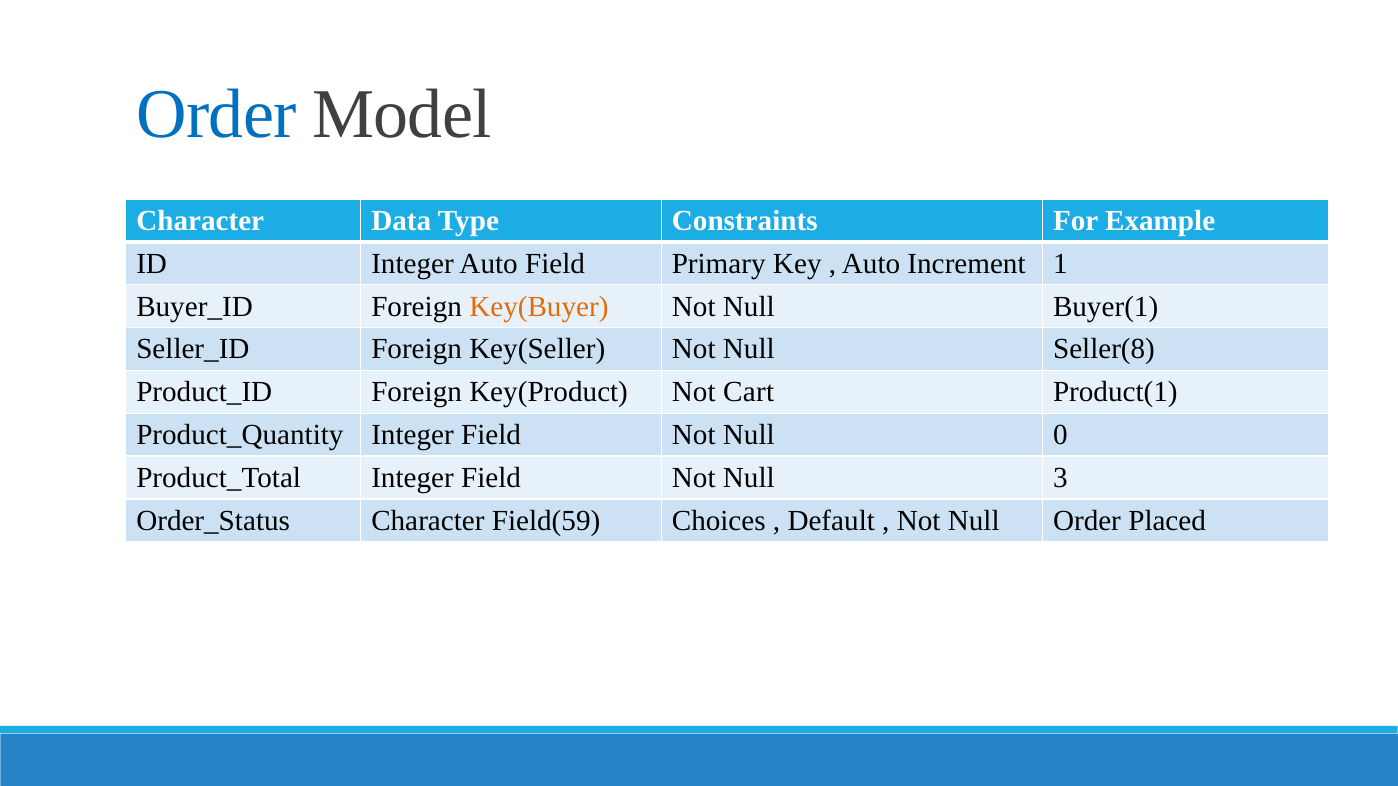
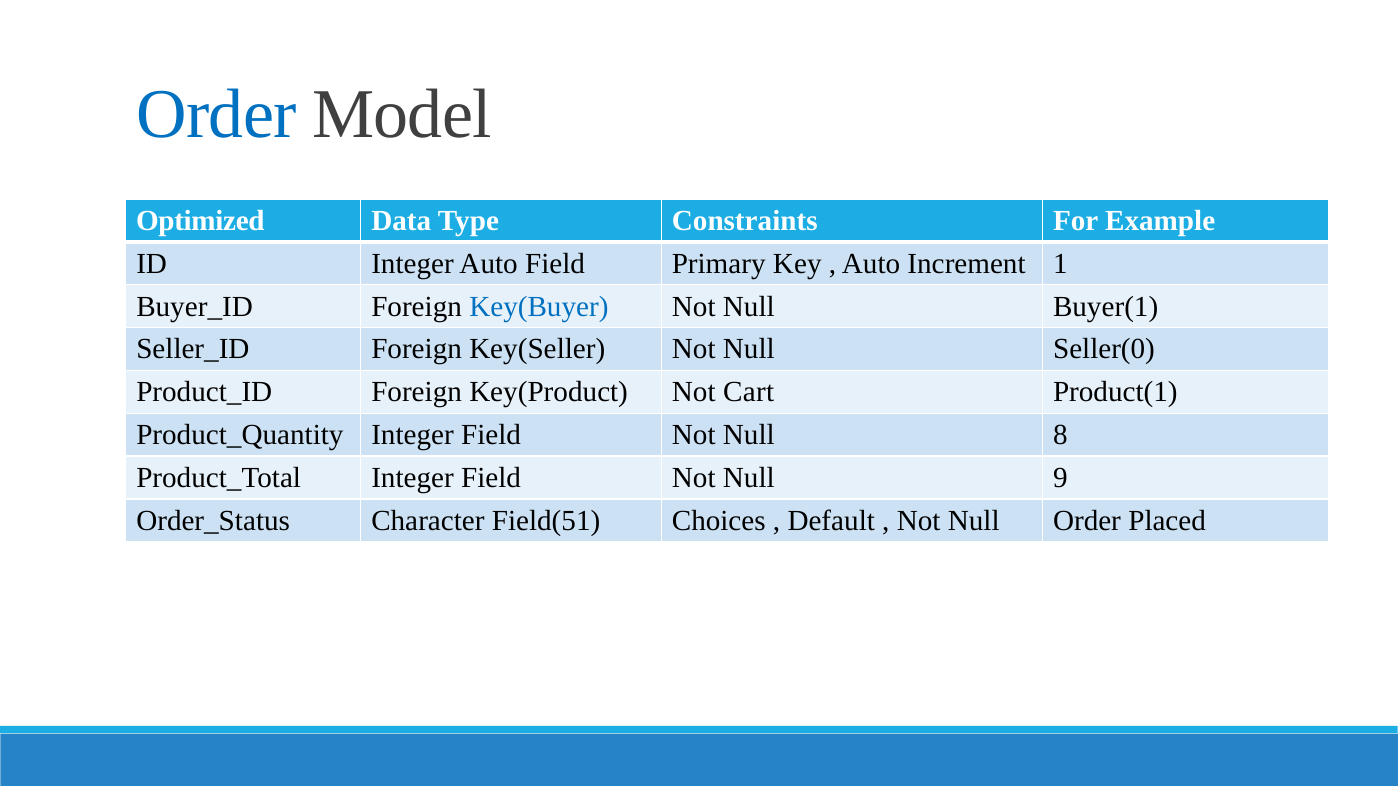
Character: Character -> Optimized (200, 221)
Key(Buyer colour: orange -> blue (539, 307)
Seller(8: Seller(8 -> Seller(0 (1104, 349)
0: 0 -> 8 (1060, 435)
3: 3 -> 9 (1060, 478)
Field(59: Field(59 -> Field(51 (546, 521)
